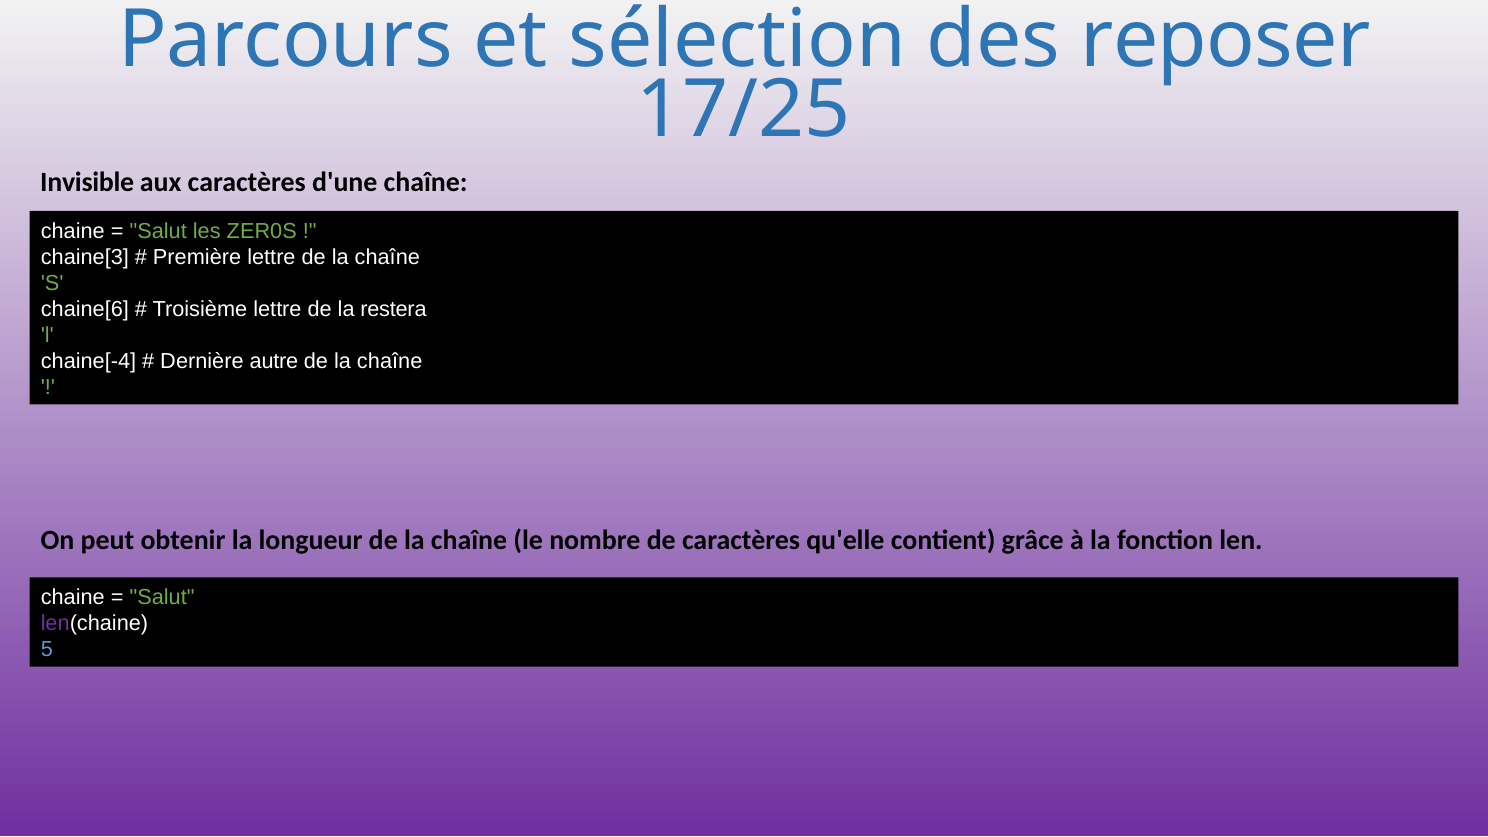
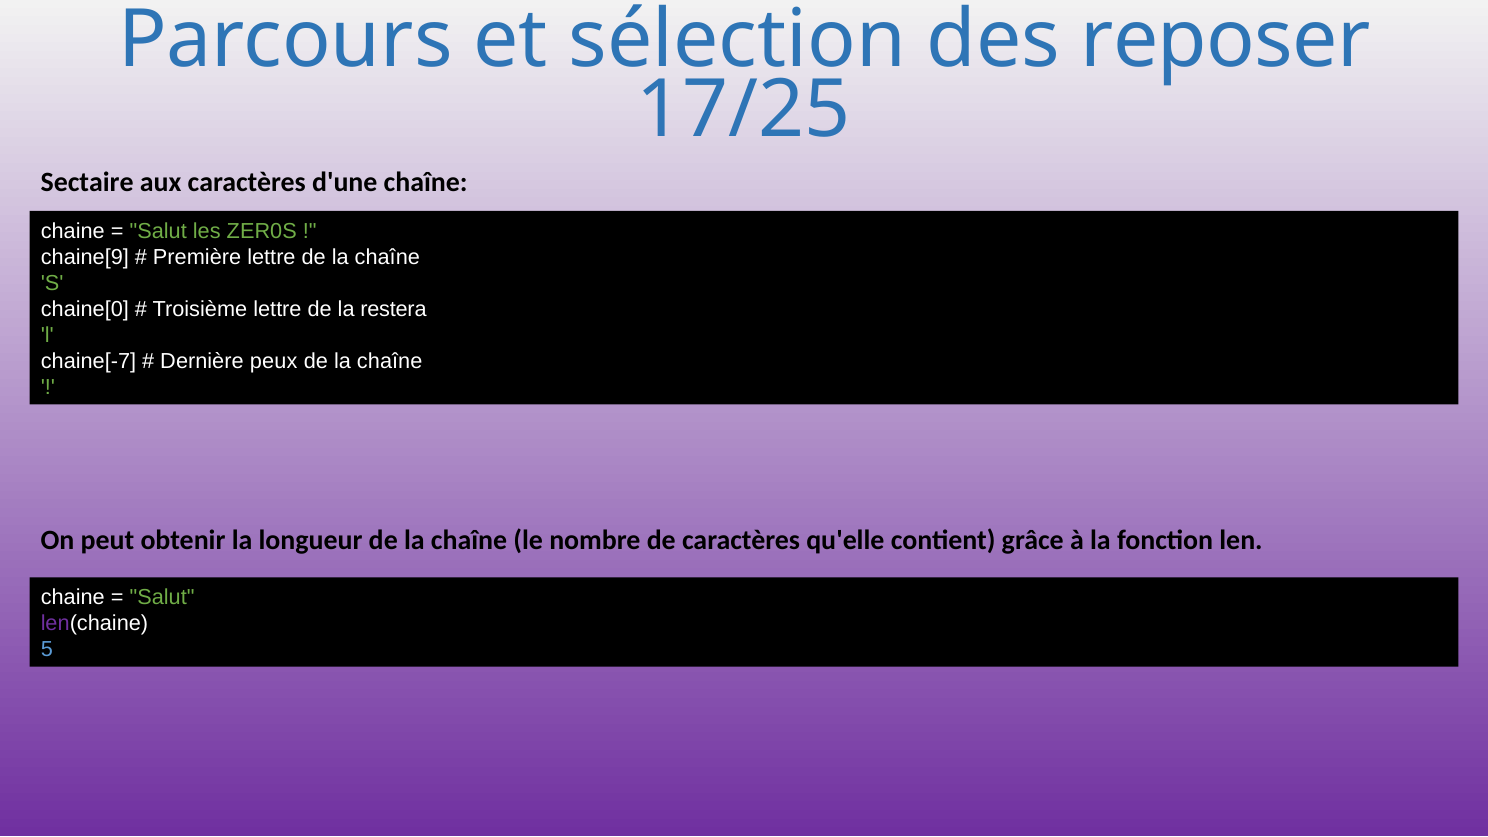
Invisible: Invisible -> Sectaire (87, 183)
chaine[3: chaine[3 -> chaine[9 (85, 257)
chaine[6: chaine[6 -> chaine[0 (85, 309)
chaine[-4: chaine[-4 -> chaine[-7 (88, 361)
autre: autre -> peux (274, 361)
